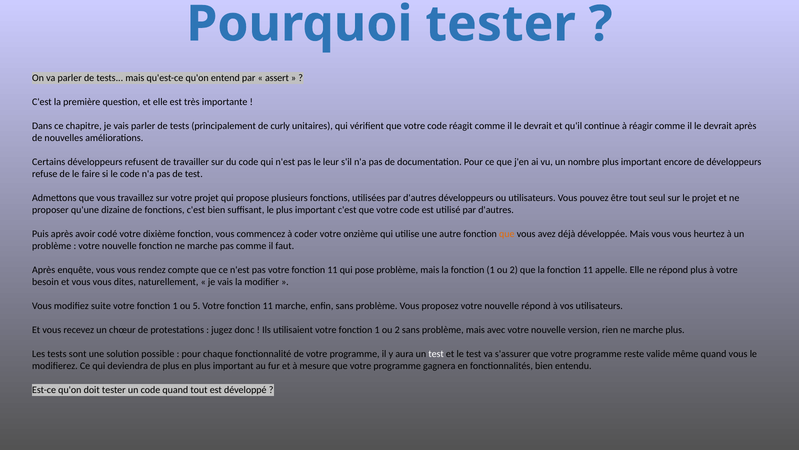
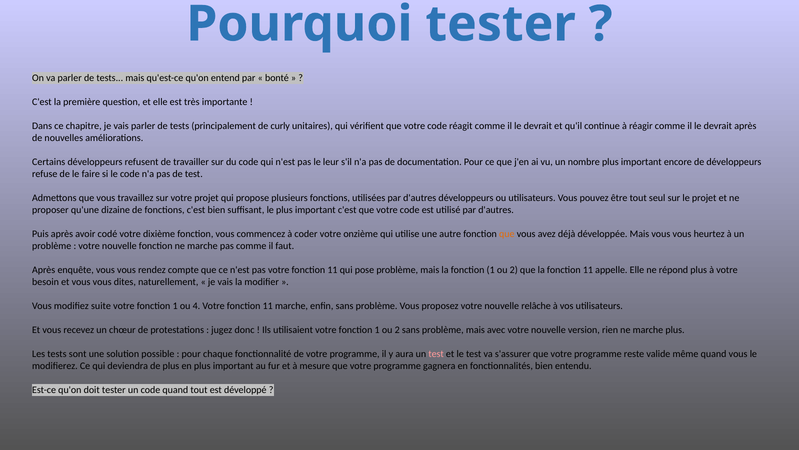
assert: assert -> bonté (277, 78)
5: 5 -> 4 (196, 306)
nouvelle répond: répond -> relâche (536, 306)
test colour: white -> pink (436, 354)
